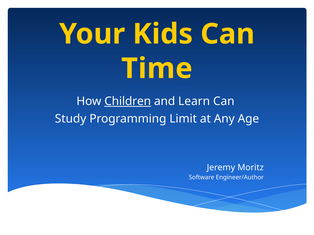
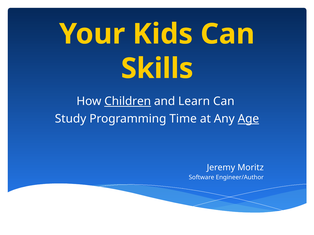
Time: Time -> Skills (157, 69)
Limit: Limit -> Time (183, 119)
Age underline: none -> present (248, 119)
